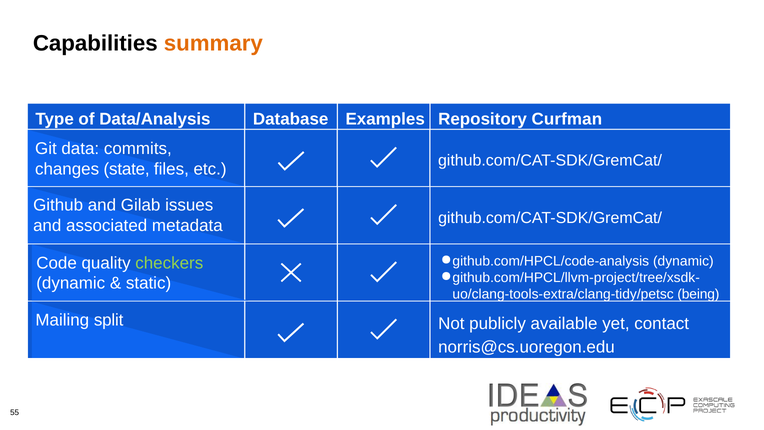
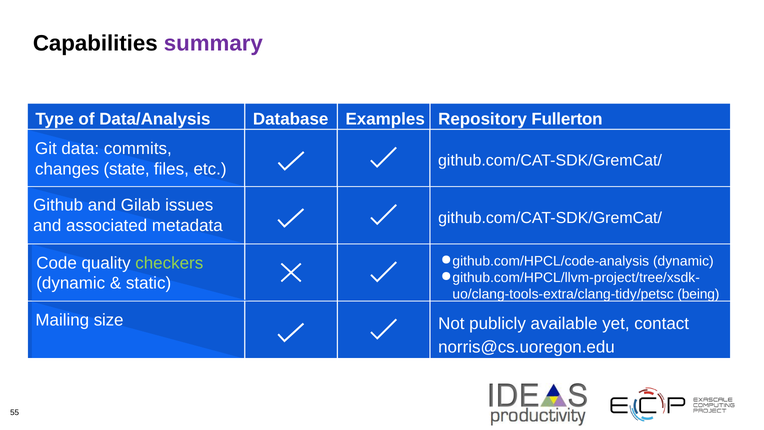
summary colour: orange -> purple (213, 44)
Curfman: Curfman -> Fullerton (567, 119)
split: split -> size (109, 320)
